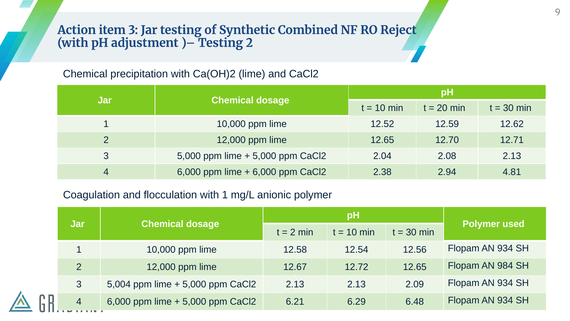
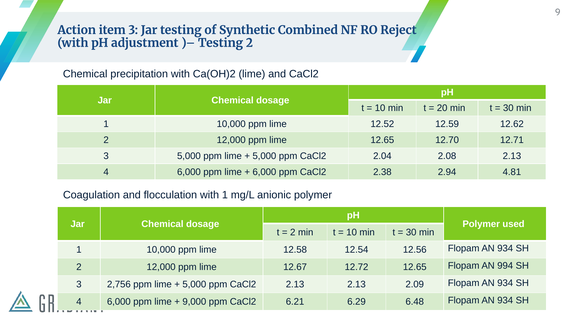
984: 984 -> 994 (505, 265)
5,004: 5,004 -> 2,756 (119, 284)
5,000: 5,000 -> 9,000 (194, 301)
